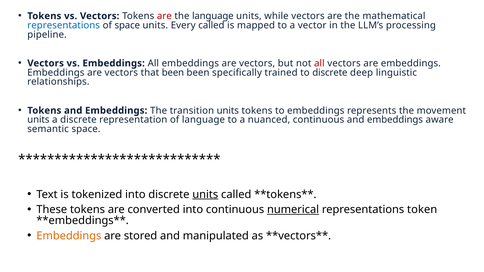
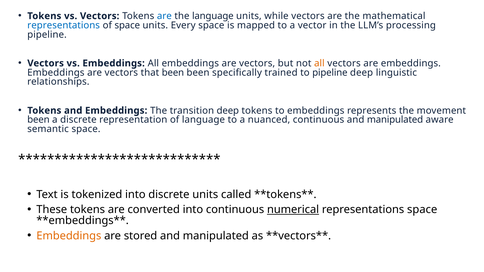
are colour: red -> blue (164, 16)
Every called: called -> space (211, 25)
all colour: red -> orange (319, 63)
to discrete: discrete -> pipeline (330, 73)
transition units: units -> deep (228, 111)
units: units -> been (38, 120)
continuous and embeddings: embeddings -> manipulated (395, 120)
units underline: present -> none (205, 195)
representations token: token -> space (422, 210)
